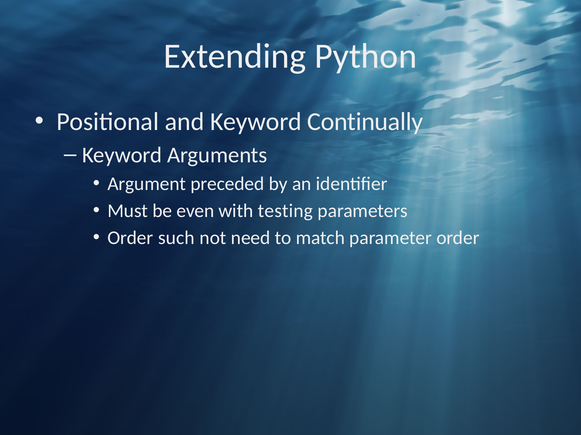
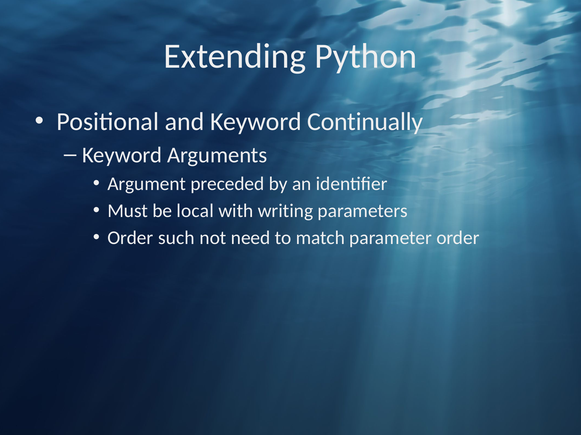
even: even -> local (195, 211)
testing: testing -> writing (285, 211)
